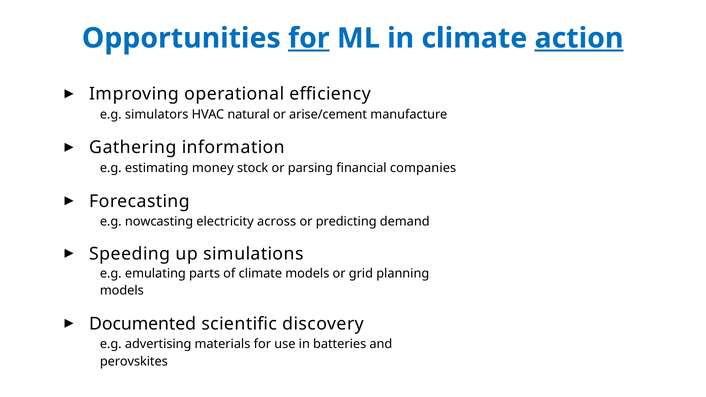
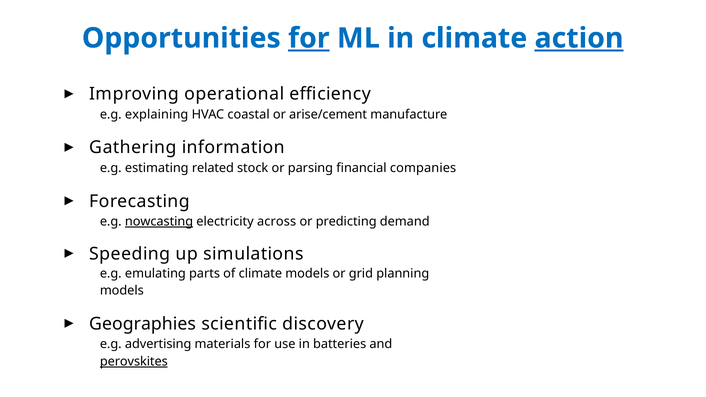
simulators: simulators -> explaining (157, 114)
natural: natural -> coastal (249, 114)
money: money -> related (213, 168)
nowcasting underline: none -> present (159, 222)
Documented: Documented -> Geographies (143, 324)
perovskites underline: none -> present (134, 362)
